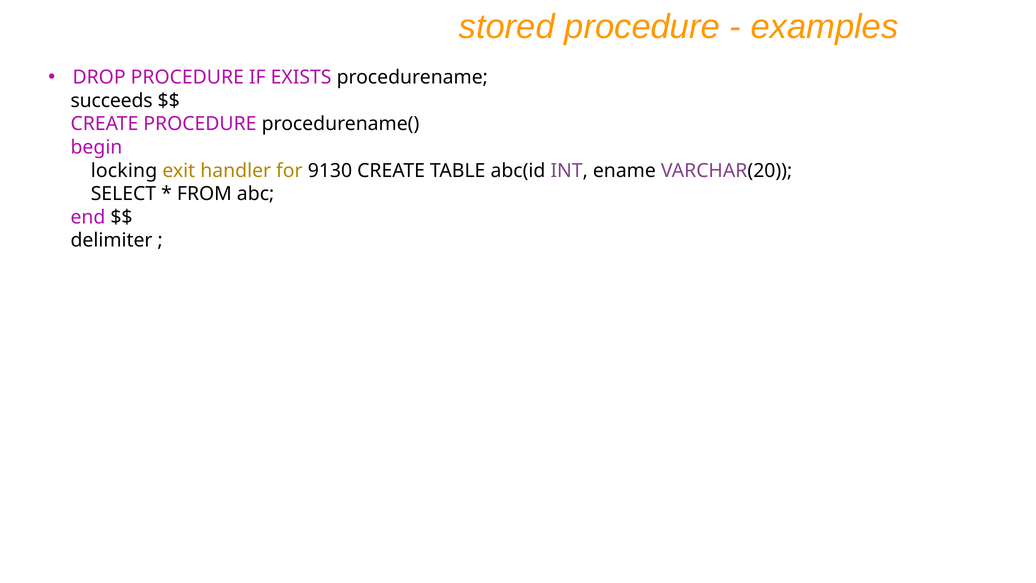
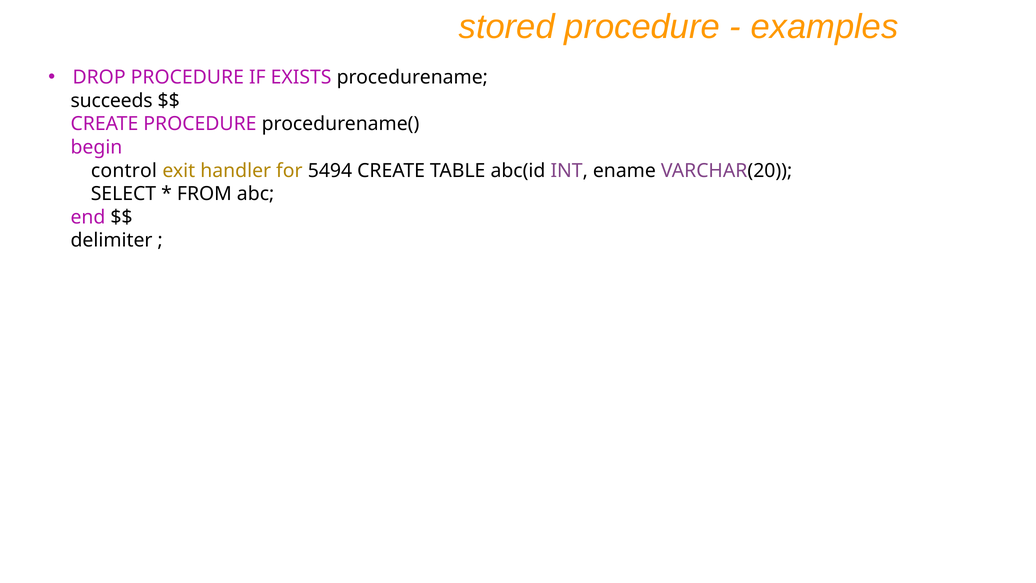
locking: locking -> control (124, 171)
9130: 9130 -> 5494 (330, 171)
